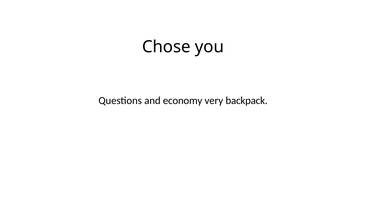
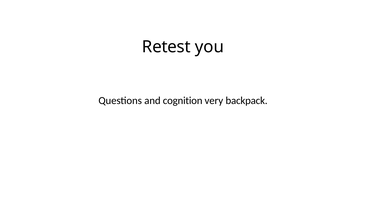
Chose: Chose -> Retest (166, 47)
economy: economy -> cognition (183, 101)
